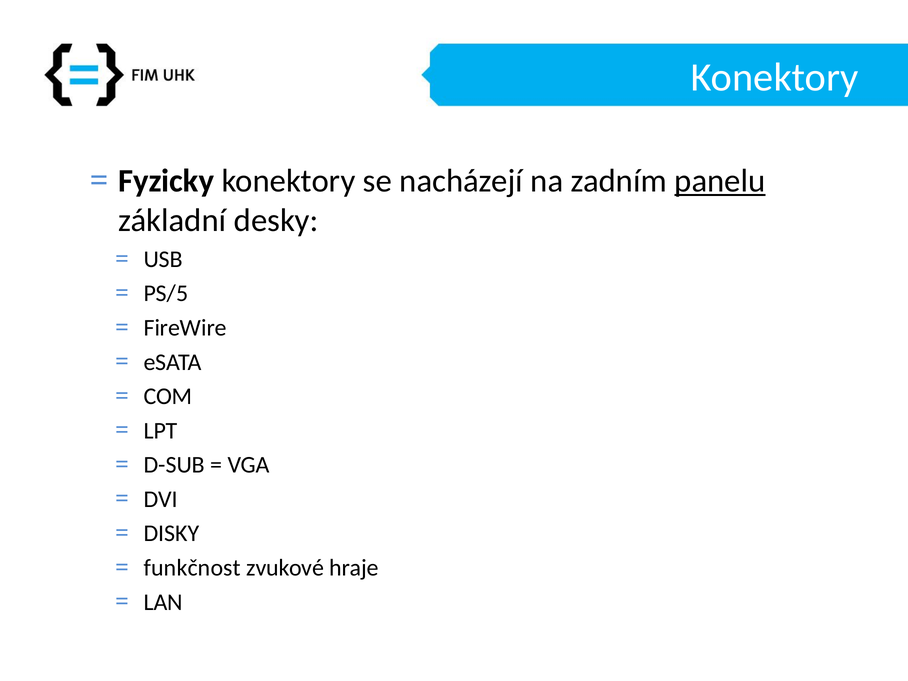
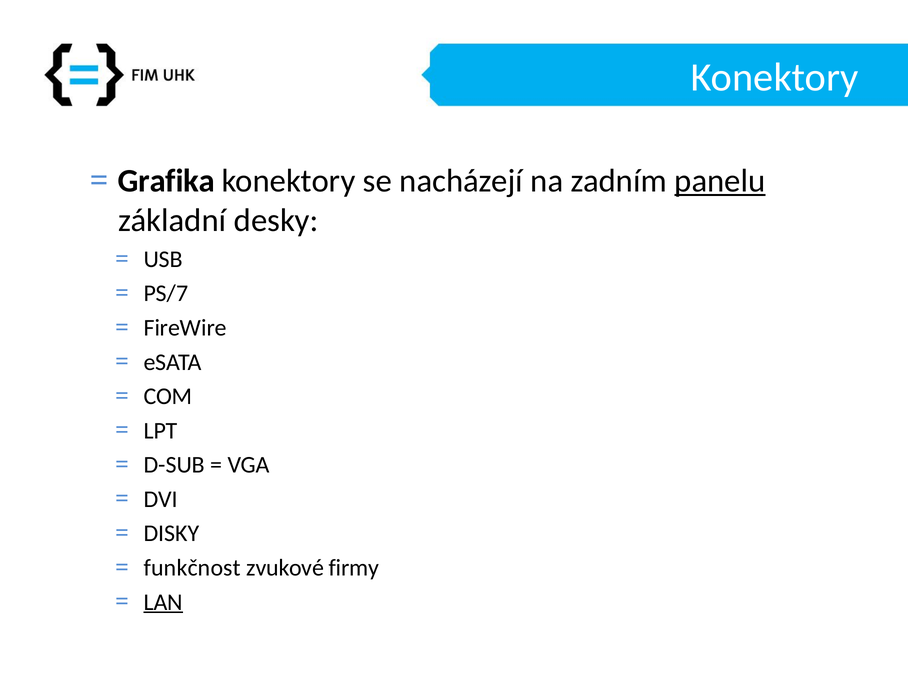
Fyzicky: Fyzicky -> Grafika (166, 181)
PS/5: PS/5 -> PS/7 (166, 294)
hraje: hraje -> firmy (354, 568)
LAN underline: none -> present (163, 602)
